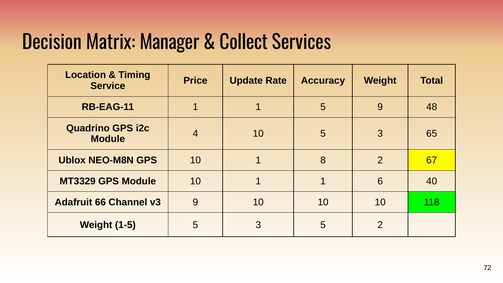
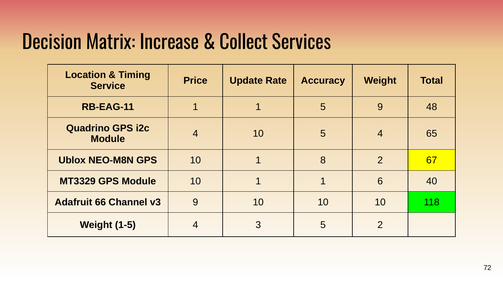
Manager: Manager -> Increase (169, 43)
10 5 3: 3 -> 4 (380, 134)
1-5 5: 5 -> 4 (195, 225)
